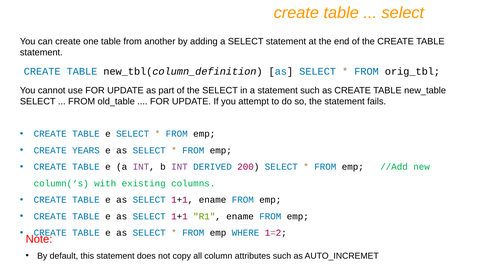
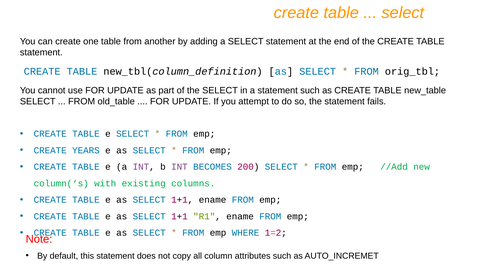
DERIVED: DERIVED -> BECOMES (213, 167)
